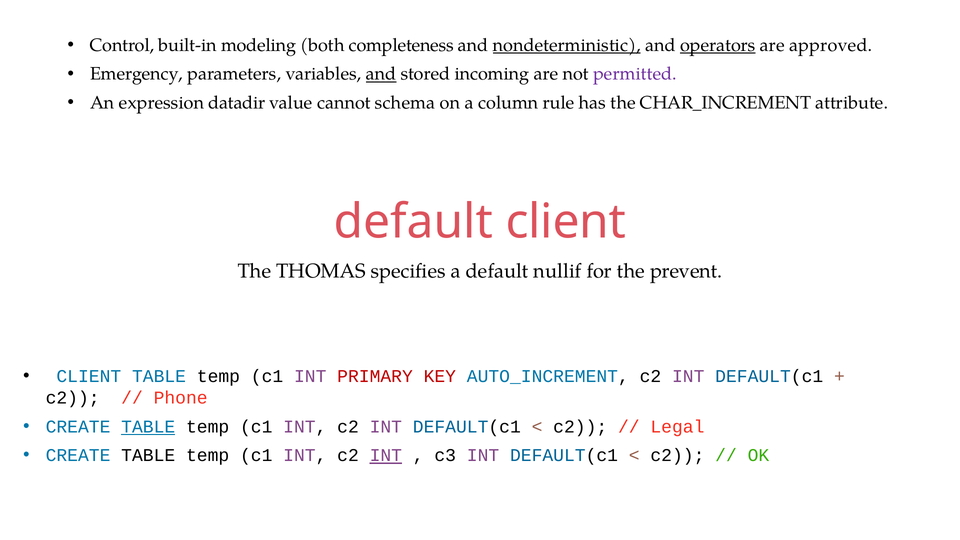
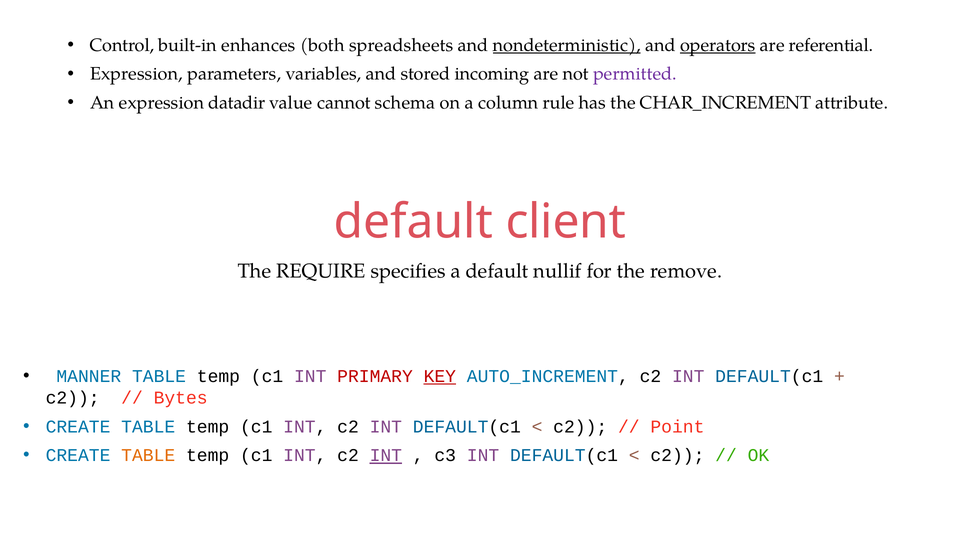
modeling: modeling -> enhances (258, 45)
completeness: completeness -> spreadsheets (401, 45)
approved: approved -> referential (831, 45)
Emergency: Emergency -> Expression (136, 74)
and underline: present -> none (381, 74)
THOMAS: THOMAS -> REQUIRE (321, 271)
prevent: prevent -> remove (686, 271)
CLIENT: CLIENT -> MANNER (89, 376)
KEY underline: none -> present (440, 376)
Phone: Phone -> Bytes (181, 398)
TABLE underline: present -> none (148, 427)
Legal: Legal -> Point (677, 427)
TABLE colour: black -> orange (148, 455)
